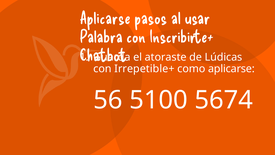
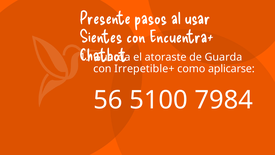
Aplicarse: Aplicarse -> Presente (105, 18)
Palabra: Palabra -> Sientes (101, 37)
Inscribirte+: Inscribirte+ -> Encuentra+ (182, 37)
de Lúdicas: Lúdicas -> Guarda (223, 57)
5674: 5674 -> 7984 (224, 100)
